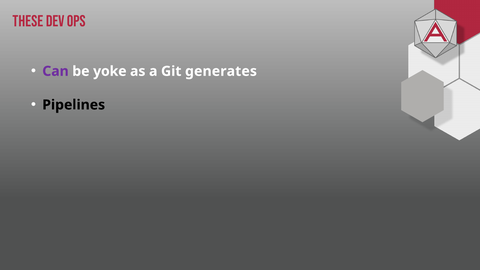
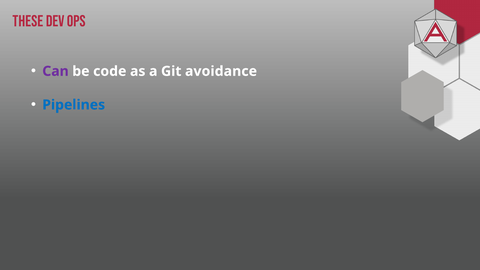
yoke: yoke -> code (110, 71)
generates: generates -> avoidance (221, 71)
Pipelines colour: black -> blue (74, 105)
